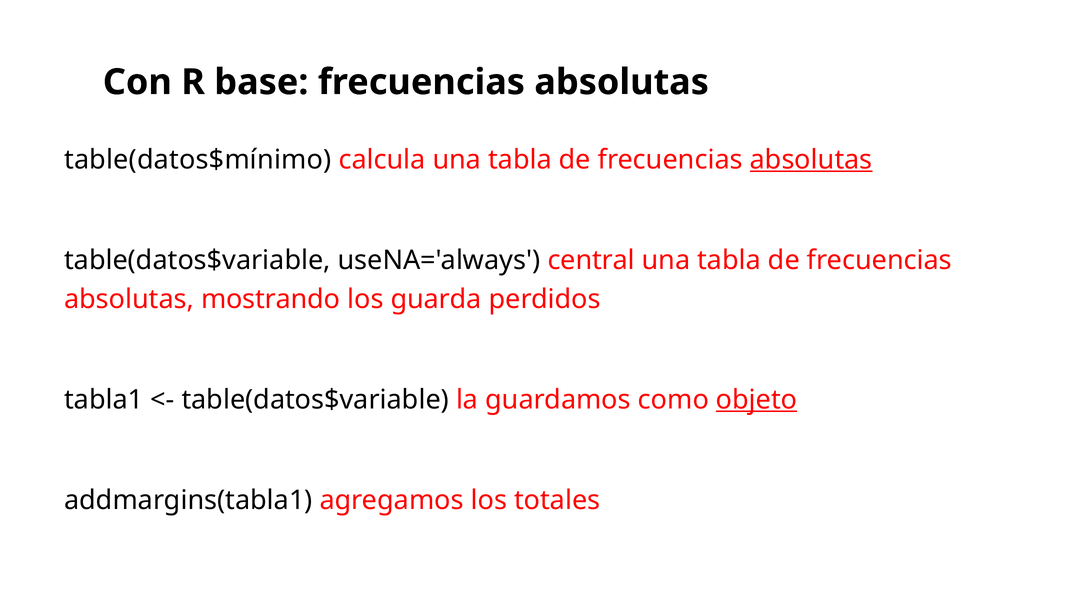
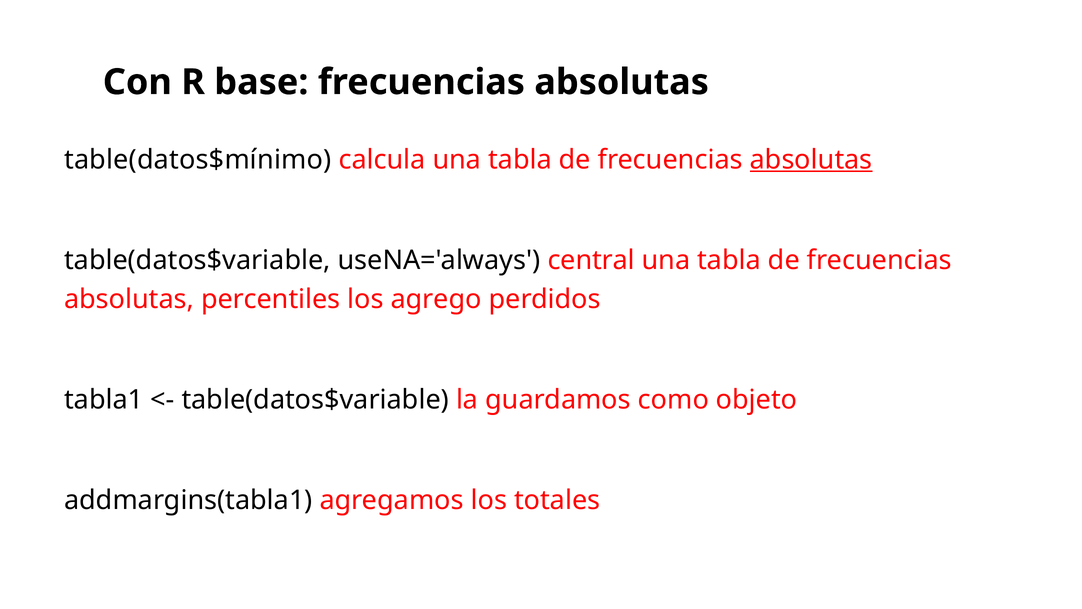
mostrando: mostrando -> percentiles (271, 299)
guarda: guarda -> agrego (436, 299)
objeto underline: present -> none (757, 399)
